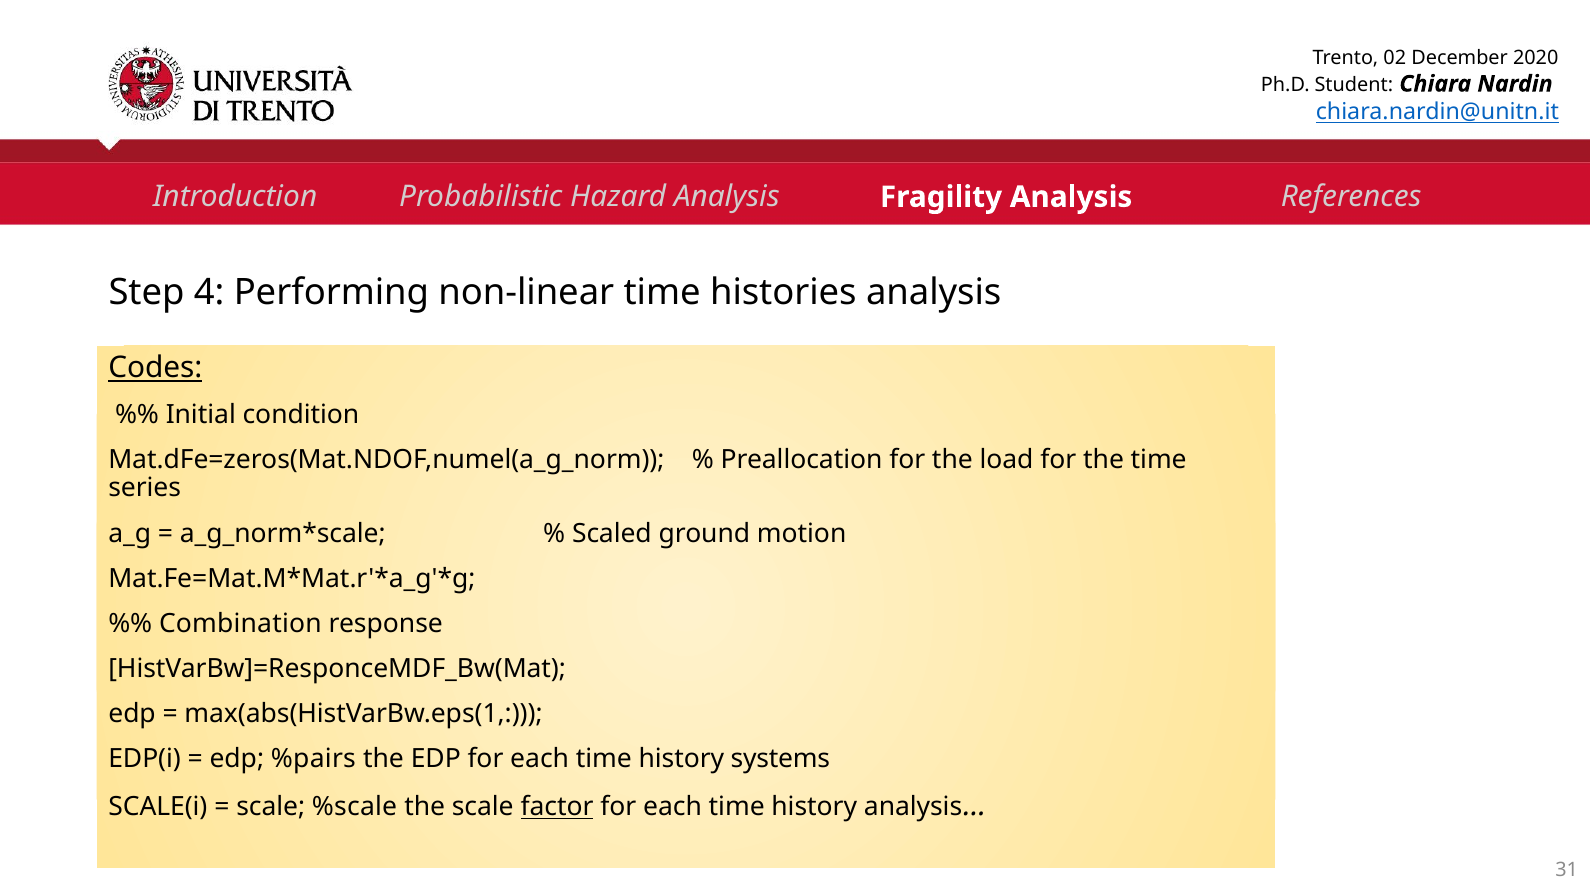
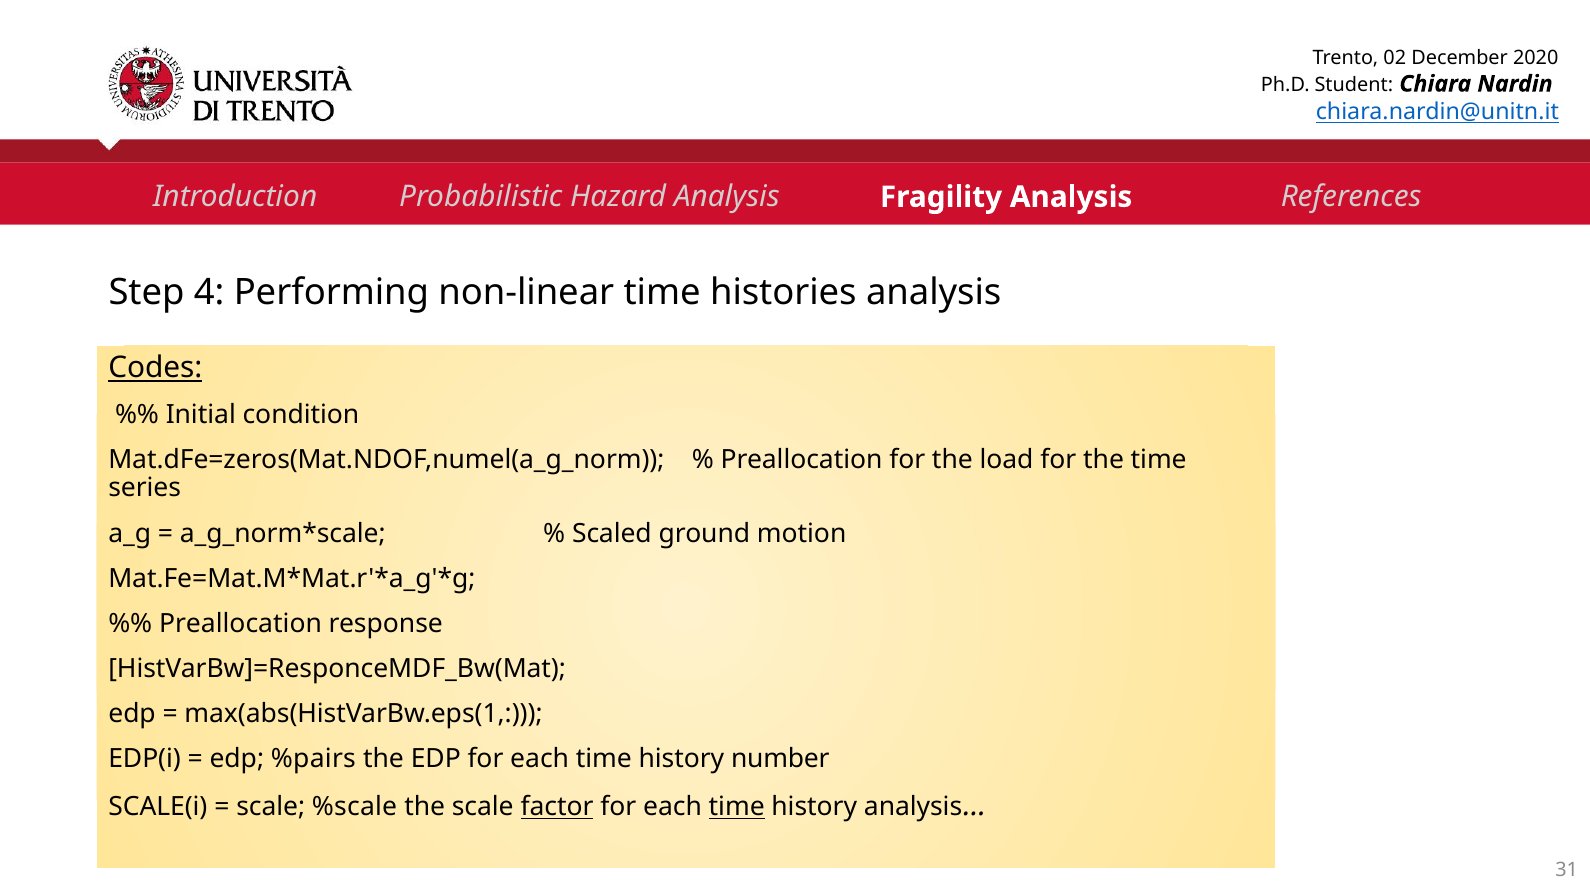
Combination: Combination -> Preallocation (240, 624)
systems: systems -> number (780, 759)
time underline: none -> present (737, 807)
